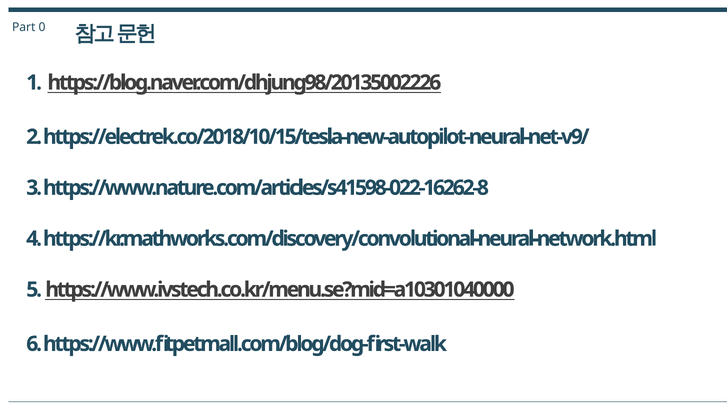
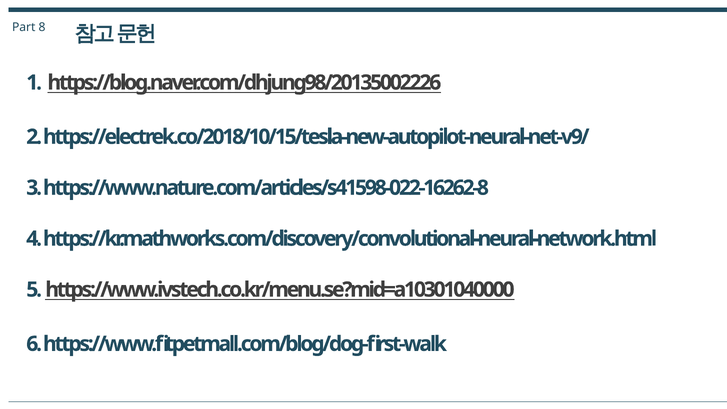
0: 0 -> 8 (42, 27)
